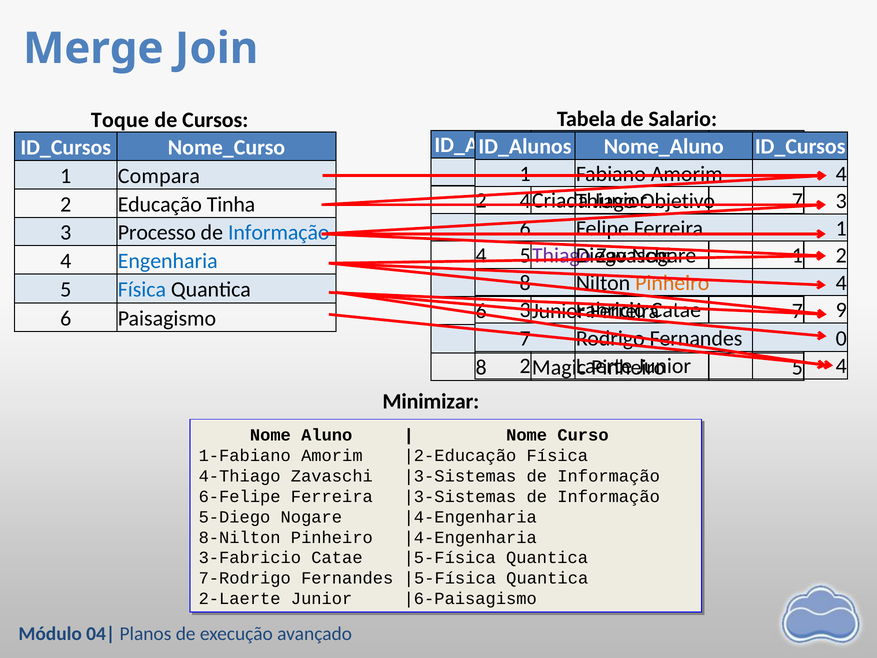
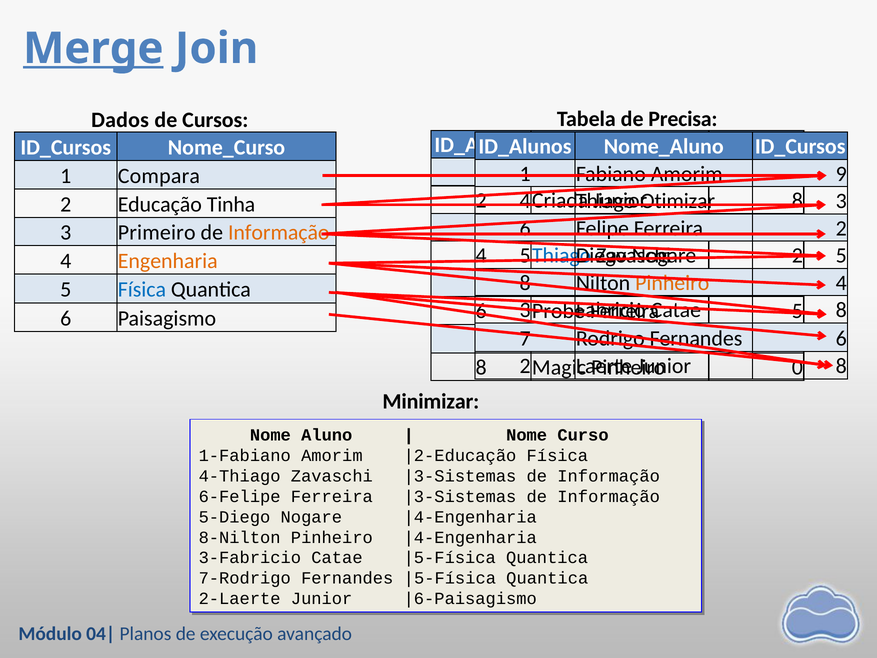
Merge underline: none -> present (93, 48)
Salario: Salario -> Precisa (683, 119)
Toque: Toque -> Dados (120, 120)
4: 4 -> 9 (841, 174)
7: 7 -> 8 (797, 200)
Objetivo: Objetivo -> Otimizar (678, 201)
1: 1 -> 2 (841, 228)
Processo: Processo -> Primeiro (157, 232)
Informação colour: blue -> orange (279, 232)
2: 2 -> 5 (841, 256)
Thiago colour: purple -> blue (562, 256)
1: 1 -> 2 (797, 256)
Engenharia colour: blue -> orange (168, 261)
Catae 9: 9 -> 8 (841, 310)
6 Junior: Junior -> Probe (558, 311)
7: 7 -> 5 (797, 311)
0: 0 -> 6 (841, 338)
4: 4 -> 8 (841, 366)
5: 5 -> 0 (797, 367)
